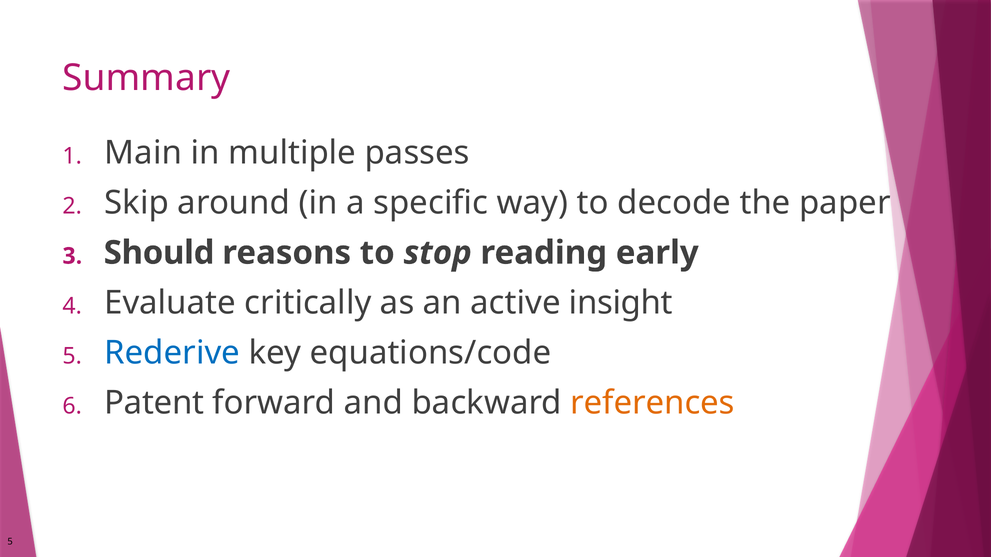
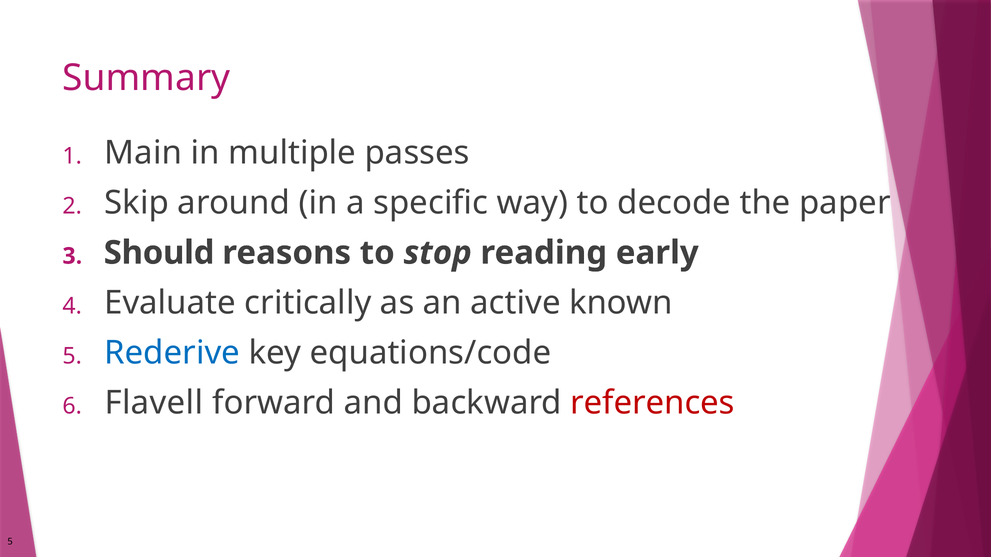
insight: insight -> known (621, 303)
Patent: Patent -> Flavell (154, 403)
references colour: orange -> red (653, 403)
